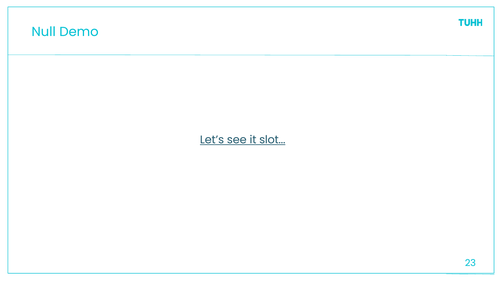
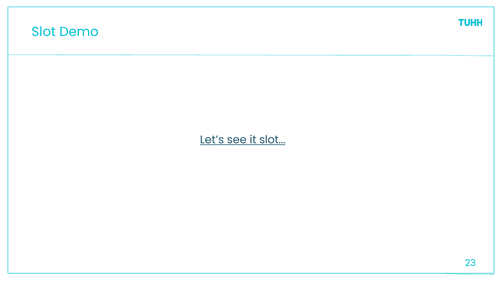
Null: Null -> Slot (44, 32)
